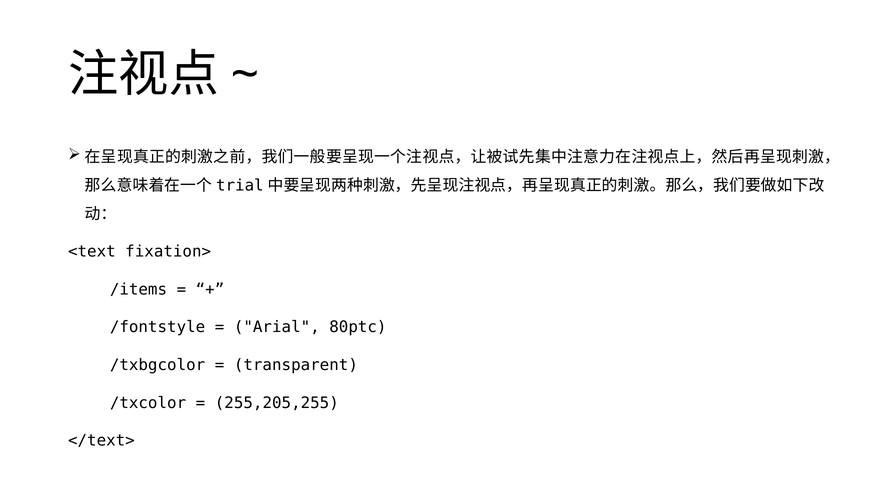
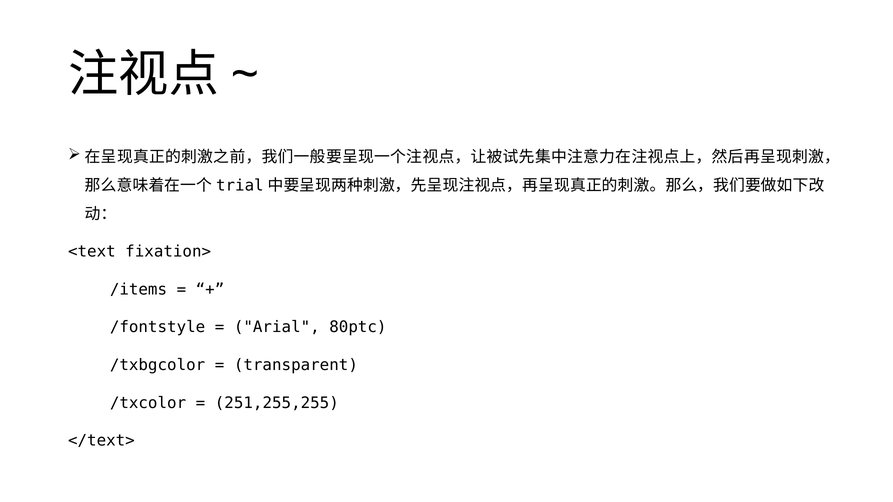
255,205,255: 255,205,255 -> 251,255,255 (277, 403)
